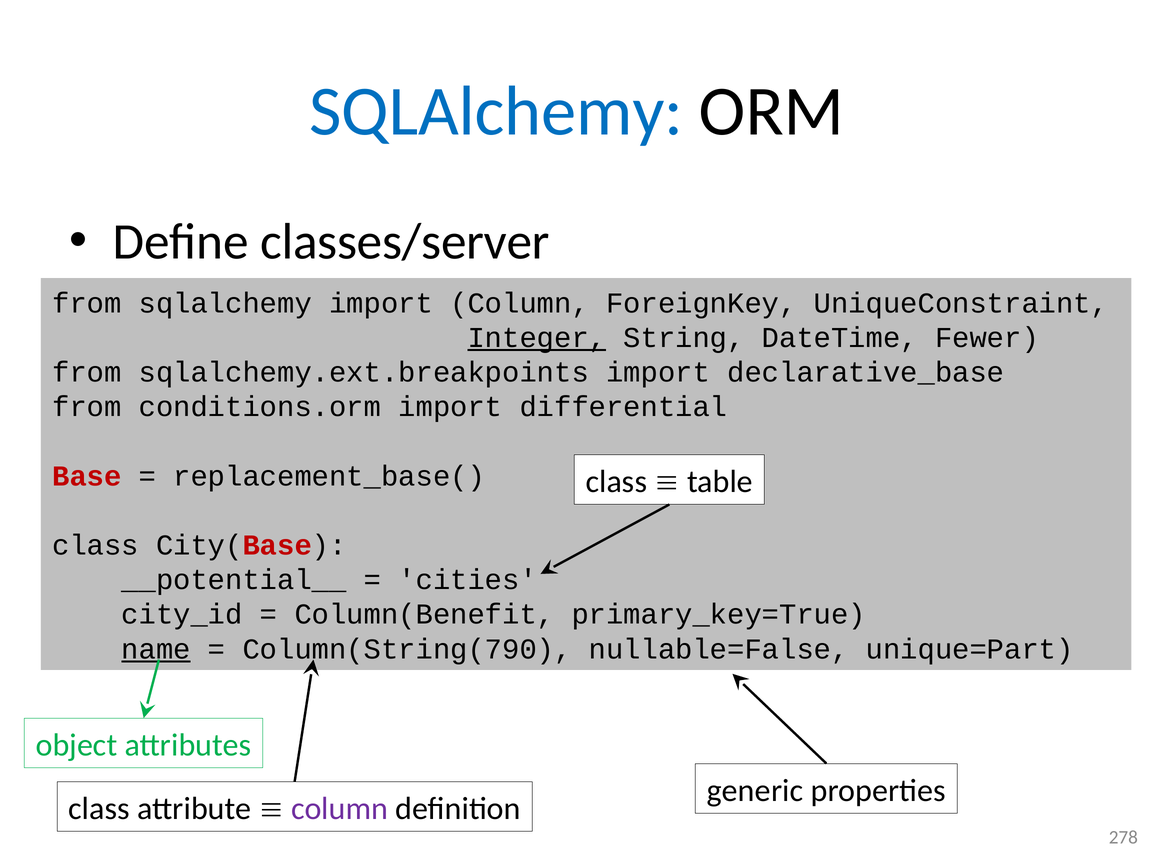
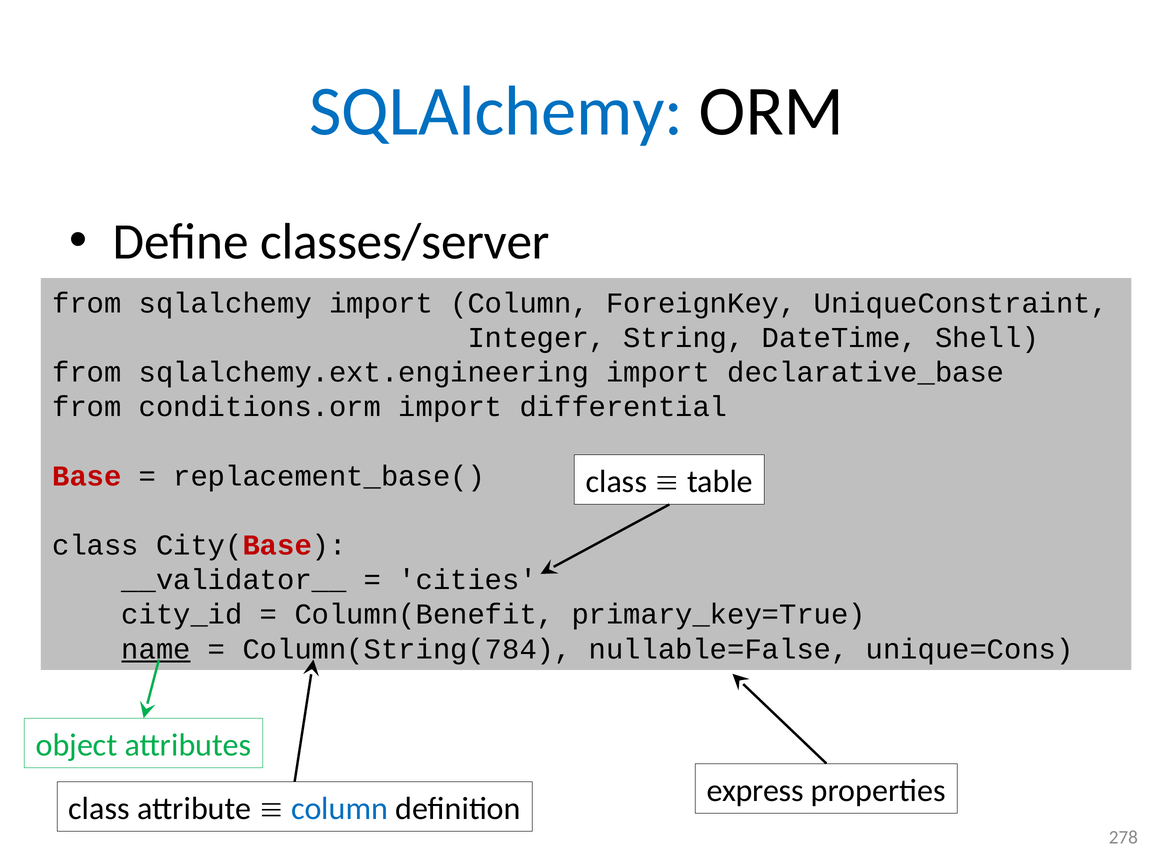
Integer underline: present -> none (537, 338)
Fewer: Fewer -> Shell (987, 338)
sqlalchemy.ext.breakpoints: sqlalchemy.ext.breakpoints -> sqlalchemy.ext.engineering (364, 372)
__potential__: __potential__ -> __validator__ (234, 580)
Column(String(790: Column(String(790 -> Column(String(784 (407, 649)
unique=Part: unique=Part -> unique=Cons (970, 649)
generic: generic -> express (755, 791)
column colour: purple -> blue (340, 809)
